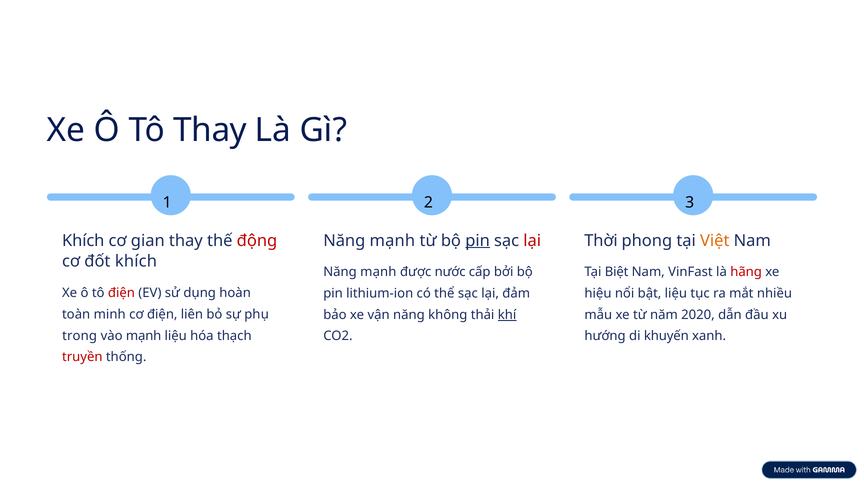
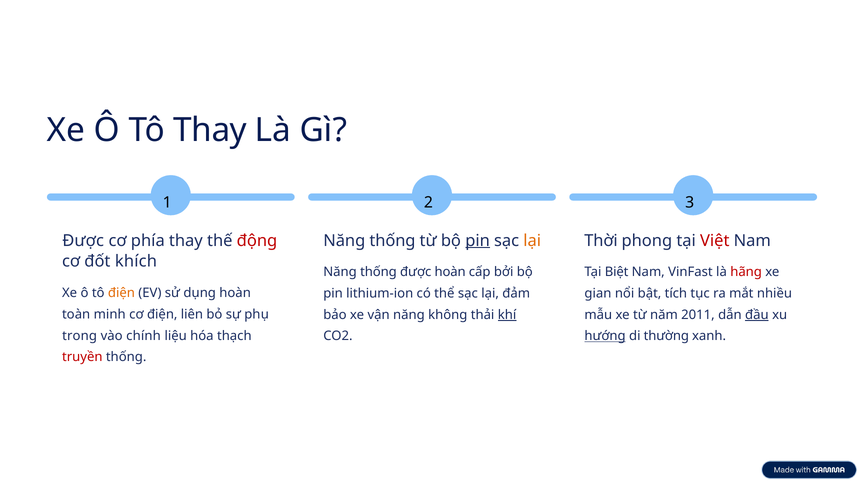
Khích: Khích -> Được (83, 241)
gian: gian -> phía (148, 241)
mạnh: mạnh -> thống (392, 241)
lại colour: red -> orange (532, 241)
Việt colour: orange -> red (715, 241)
mạnh: mạnh -> thống (378, 272)
được nước: nước -> hoàn (450, 272)
điện colour: red -> orange (121, 293)
hiệu: hiệu -> gian (598, 293)
bật liệu: liệu -> tích (676, 293)
2020: 2020 -> 2011 (698, 315)
đầu underline: none -> present (757, 315)
vào mạnh: mạnh -> chính (143, 336)
hướng underline: none -> present (605, 336)
khuyến: khuyến -> thường (666, 336)
